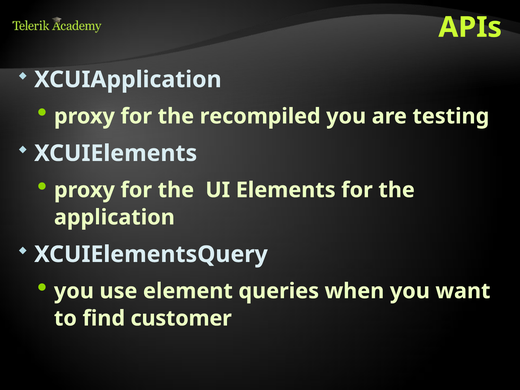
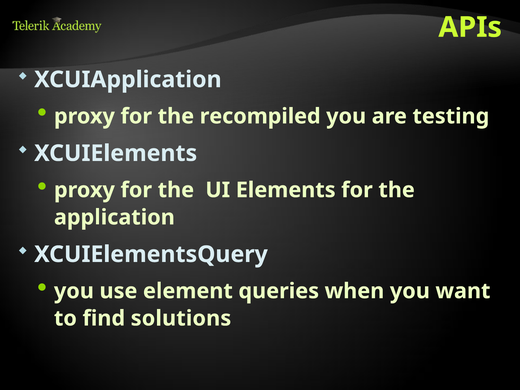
customer: customer -> solutions (181, 318)
